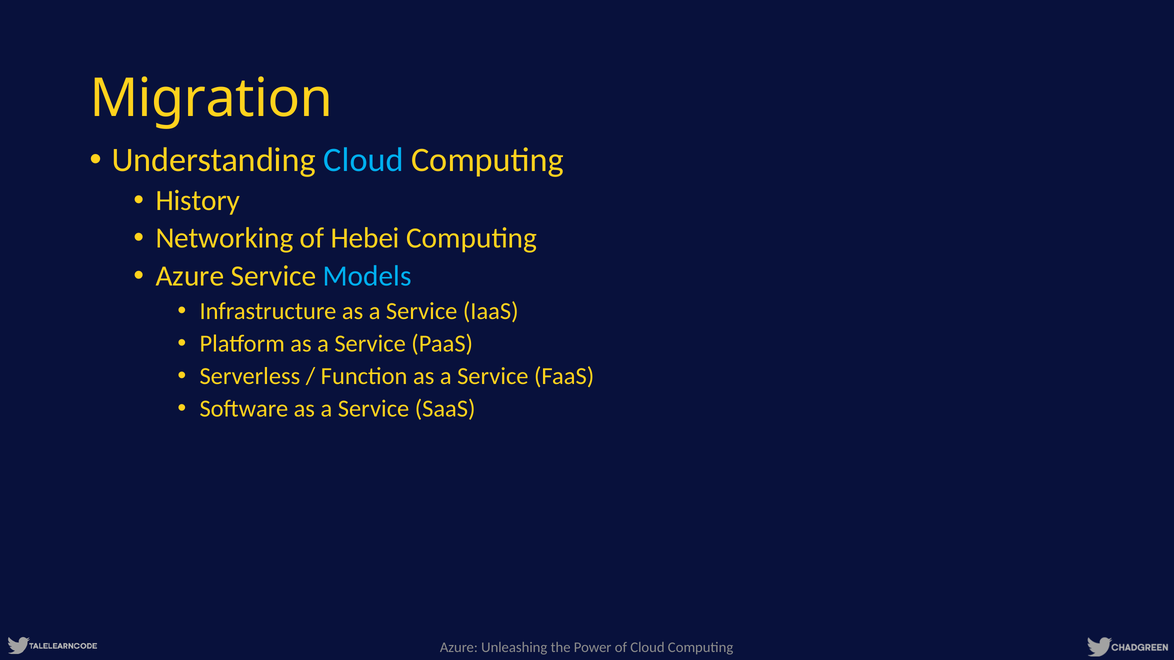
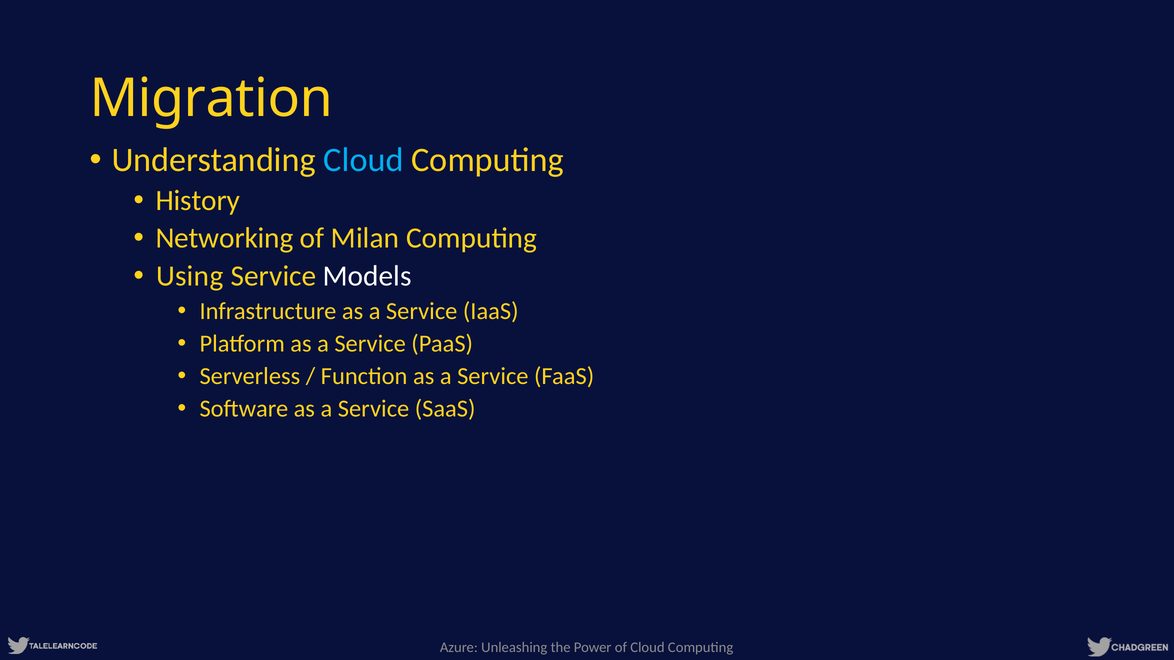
Hebei: Hebei -> Milan (365, 238)
Azure: Azure -> Using (190, 276)
Models colour: light blue -> white (367, 276)
